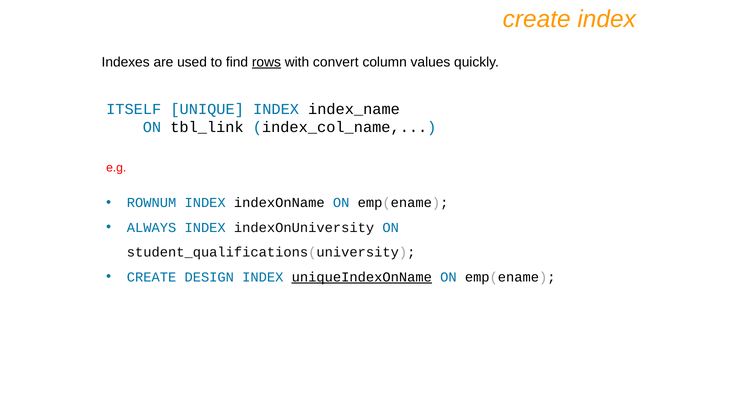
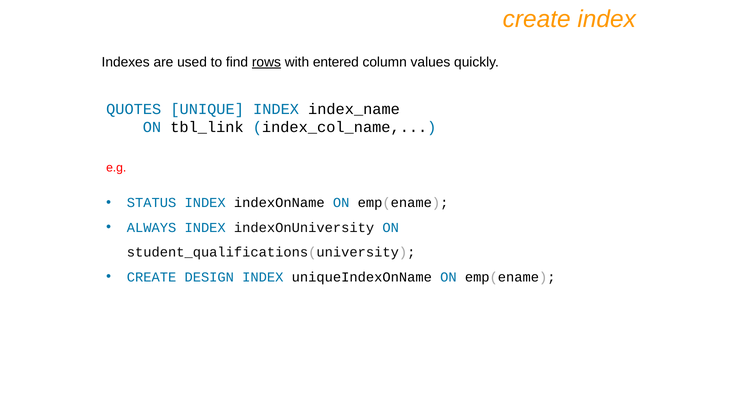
convert: convert -> entered (336, 62)
ITSELF: ITSELF -> QUOTES (134, 109)
ROWNUM: ROWNUM -> STATUS (152, 203)
uniqueIndexOnName underline: present -> none (362, 277)
